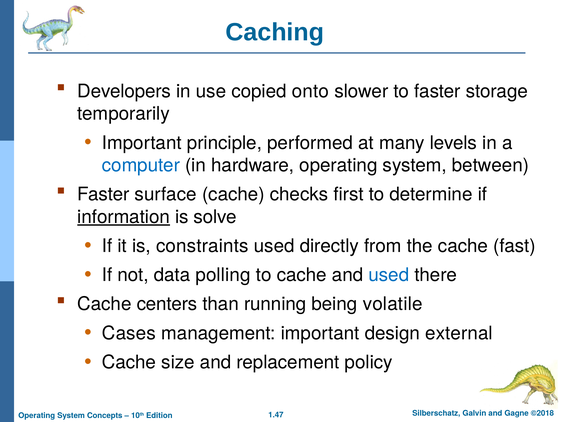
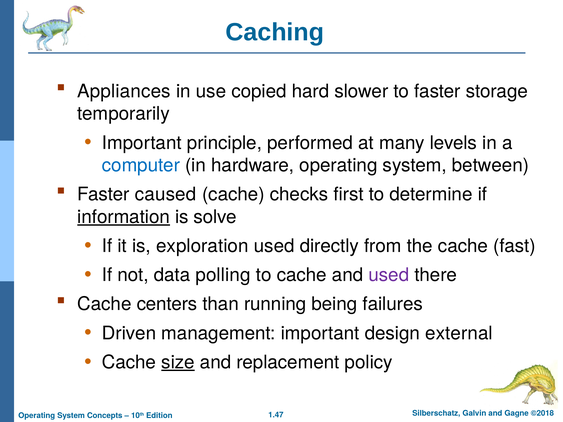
Developers: Developers -> Appliances (124, 91)
onto: onto -> hard (311, 91)
surface: surface -> caused (166, 195)
constraints: constraints -> exploration (202, 246)
used colour: blue -> purple (389, 275)
volatile: volatile -> failures (393, 304)
Cases: Cases -> Driven (129, 333)
size underline: none -> present (178, 362)
